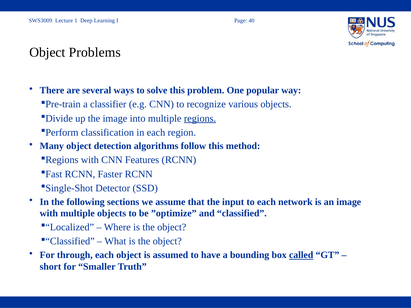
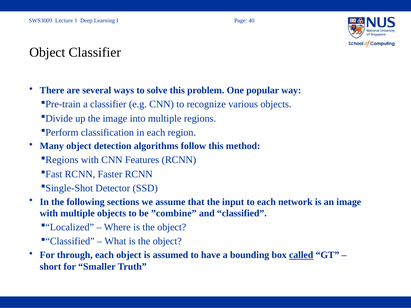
Object Problems: Problems -> Classifier (95, 52)
regions underline: present -> none (200, 118)
”optimize: ”optimize -> ”combine (174, 214)
